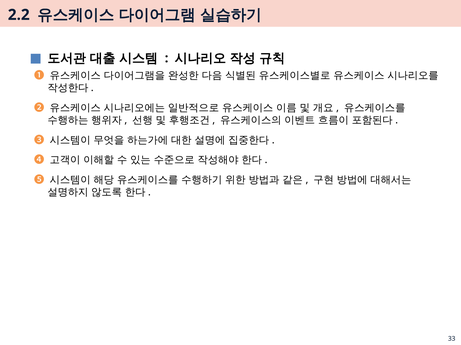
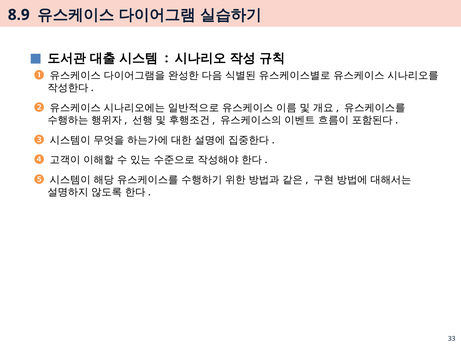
2.2: 2.2 -> 8.9 (19, 15)
